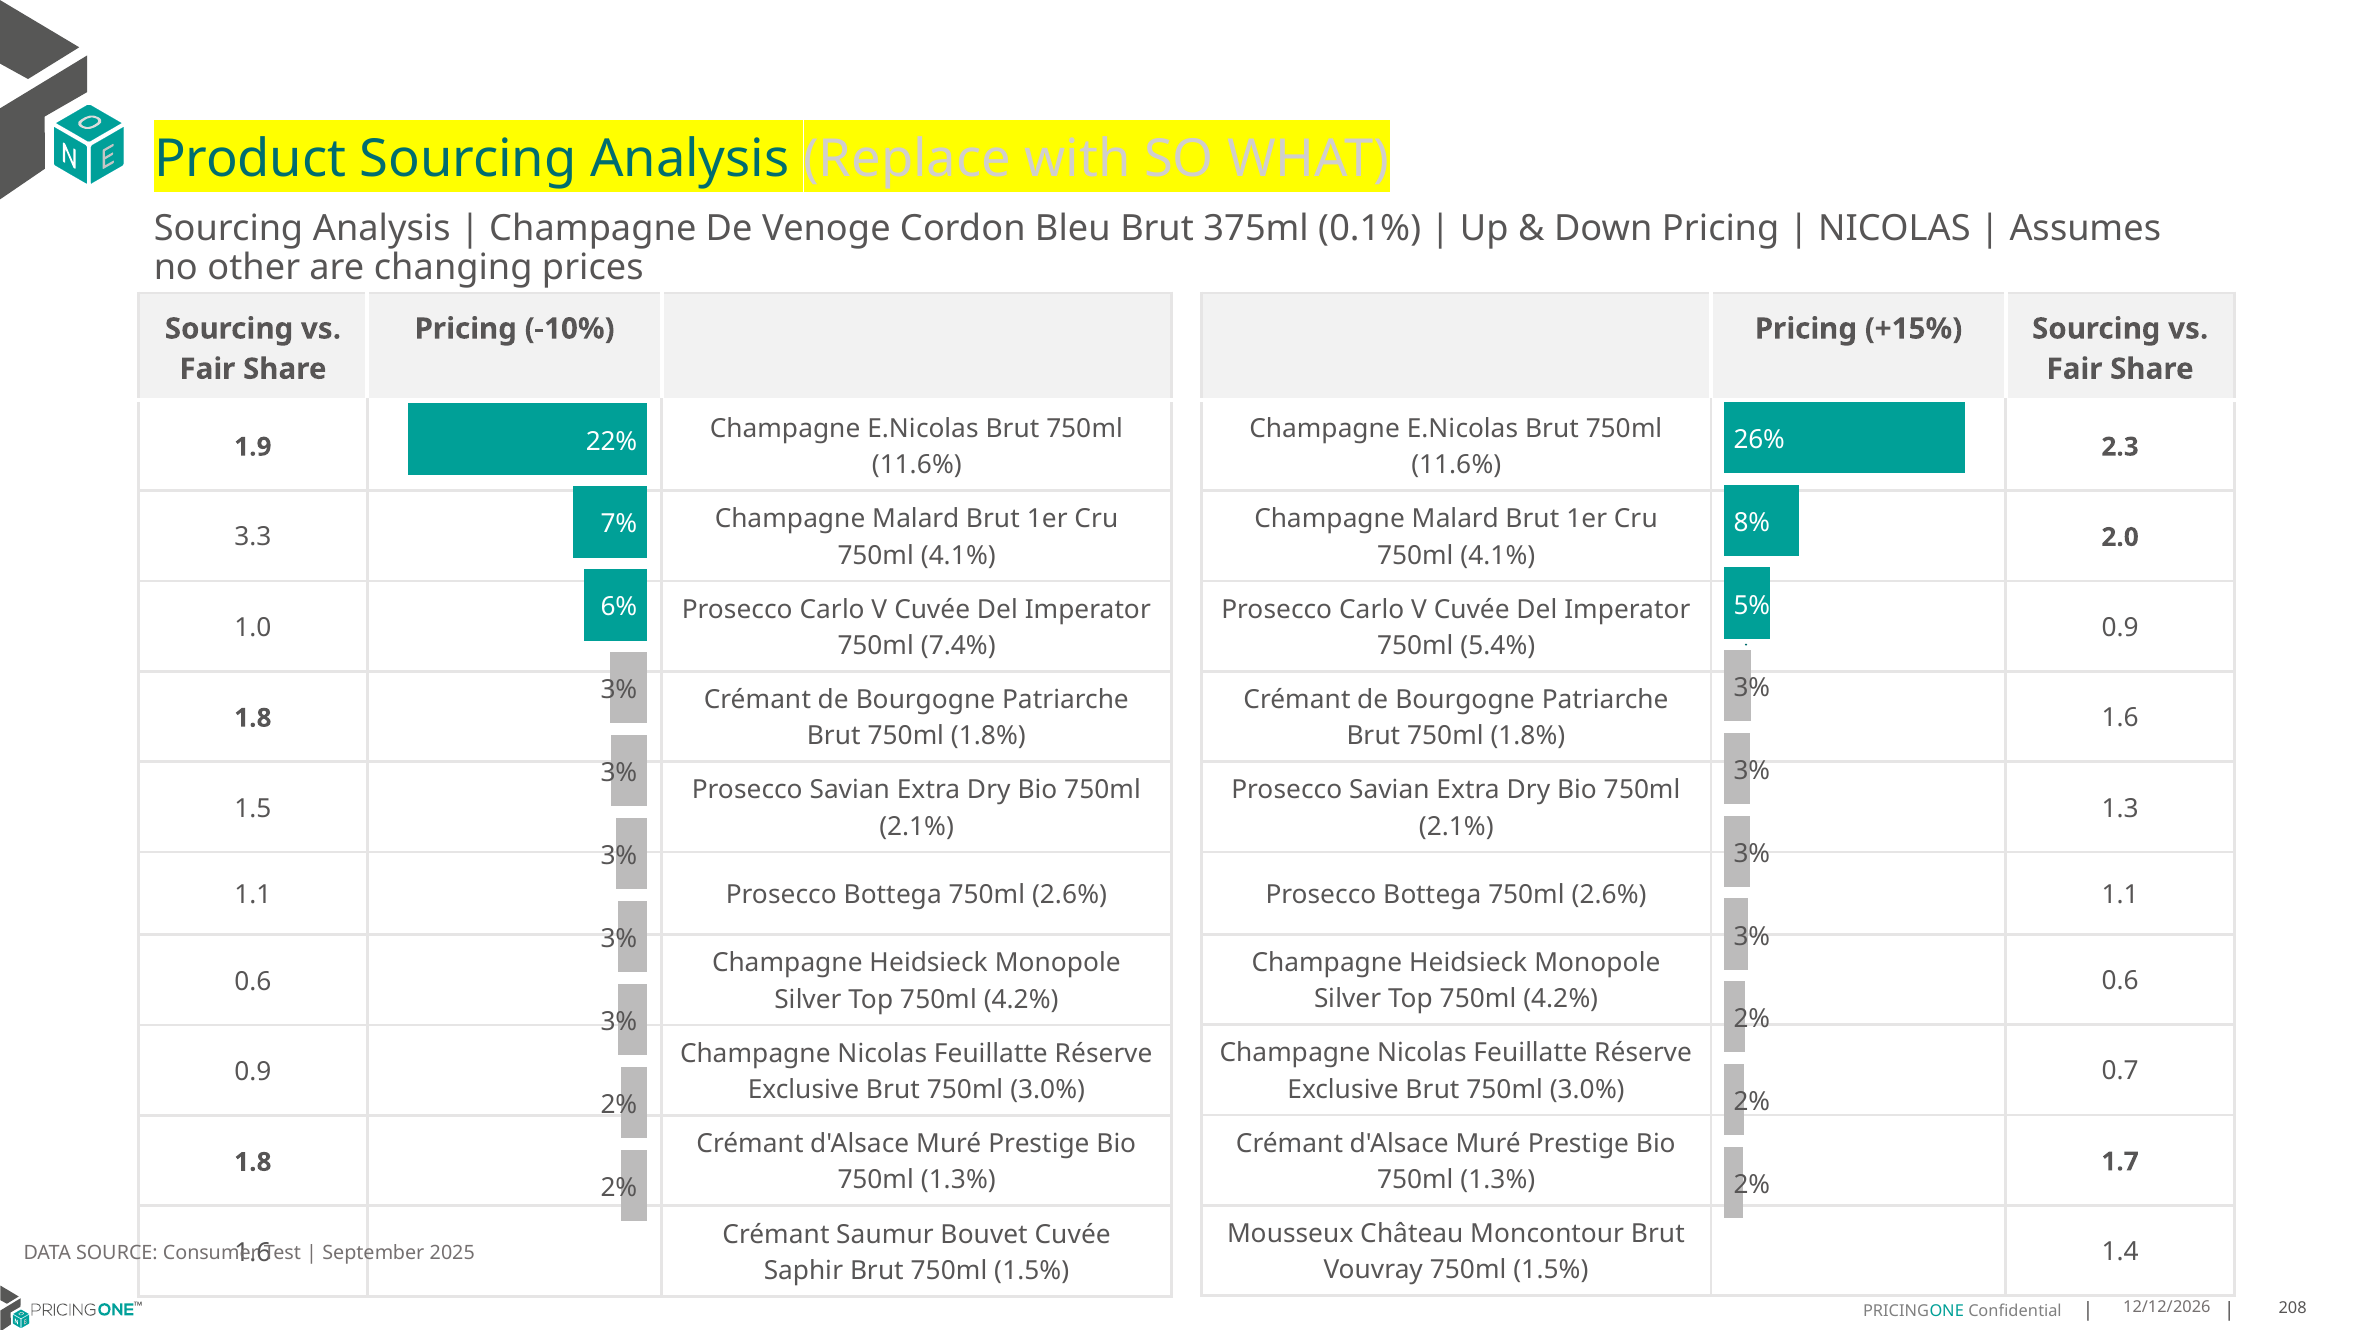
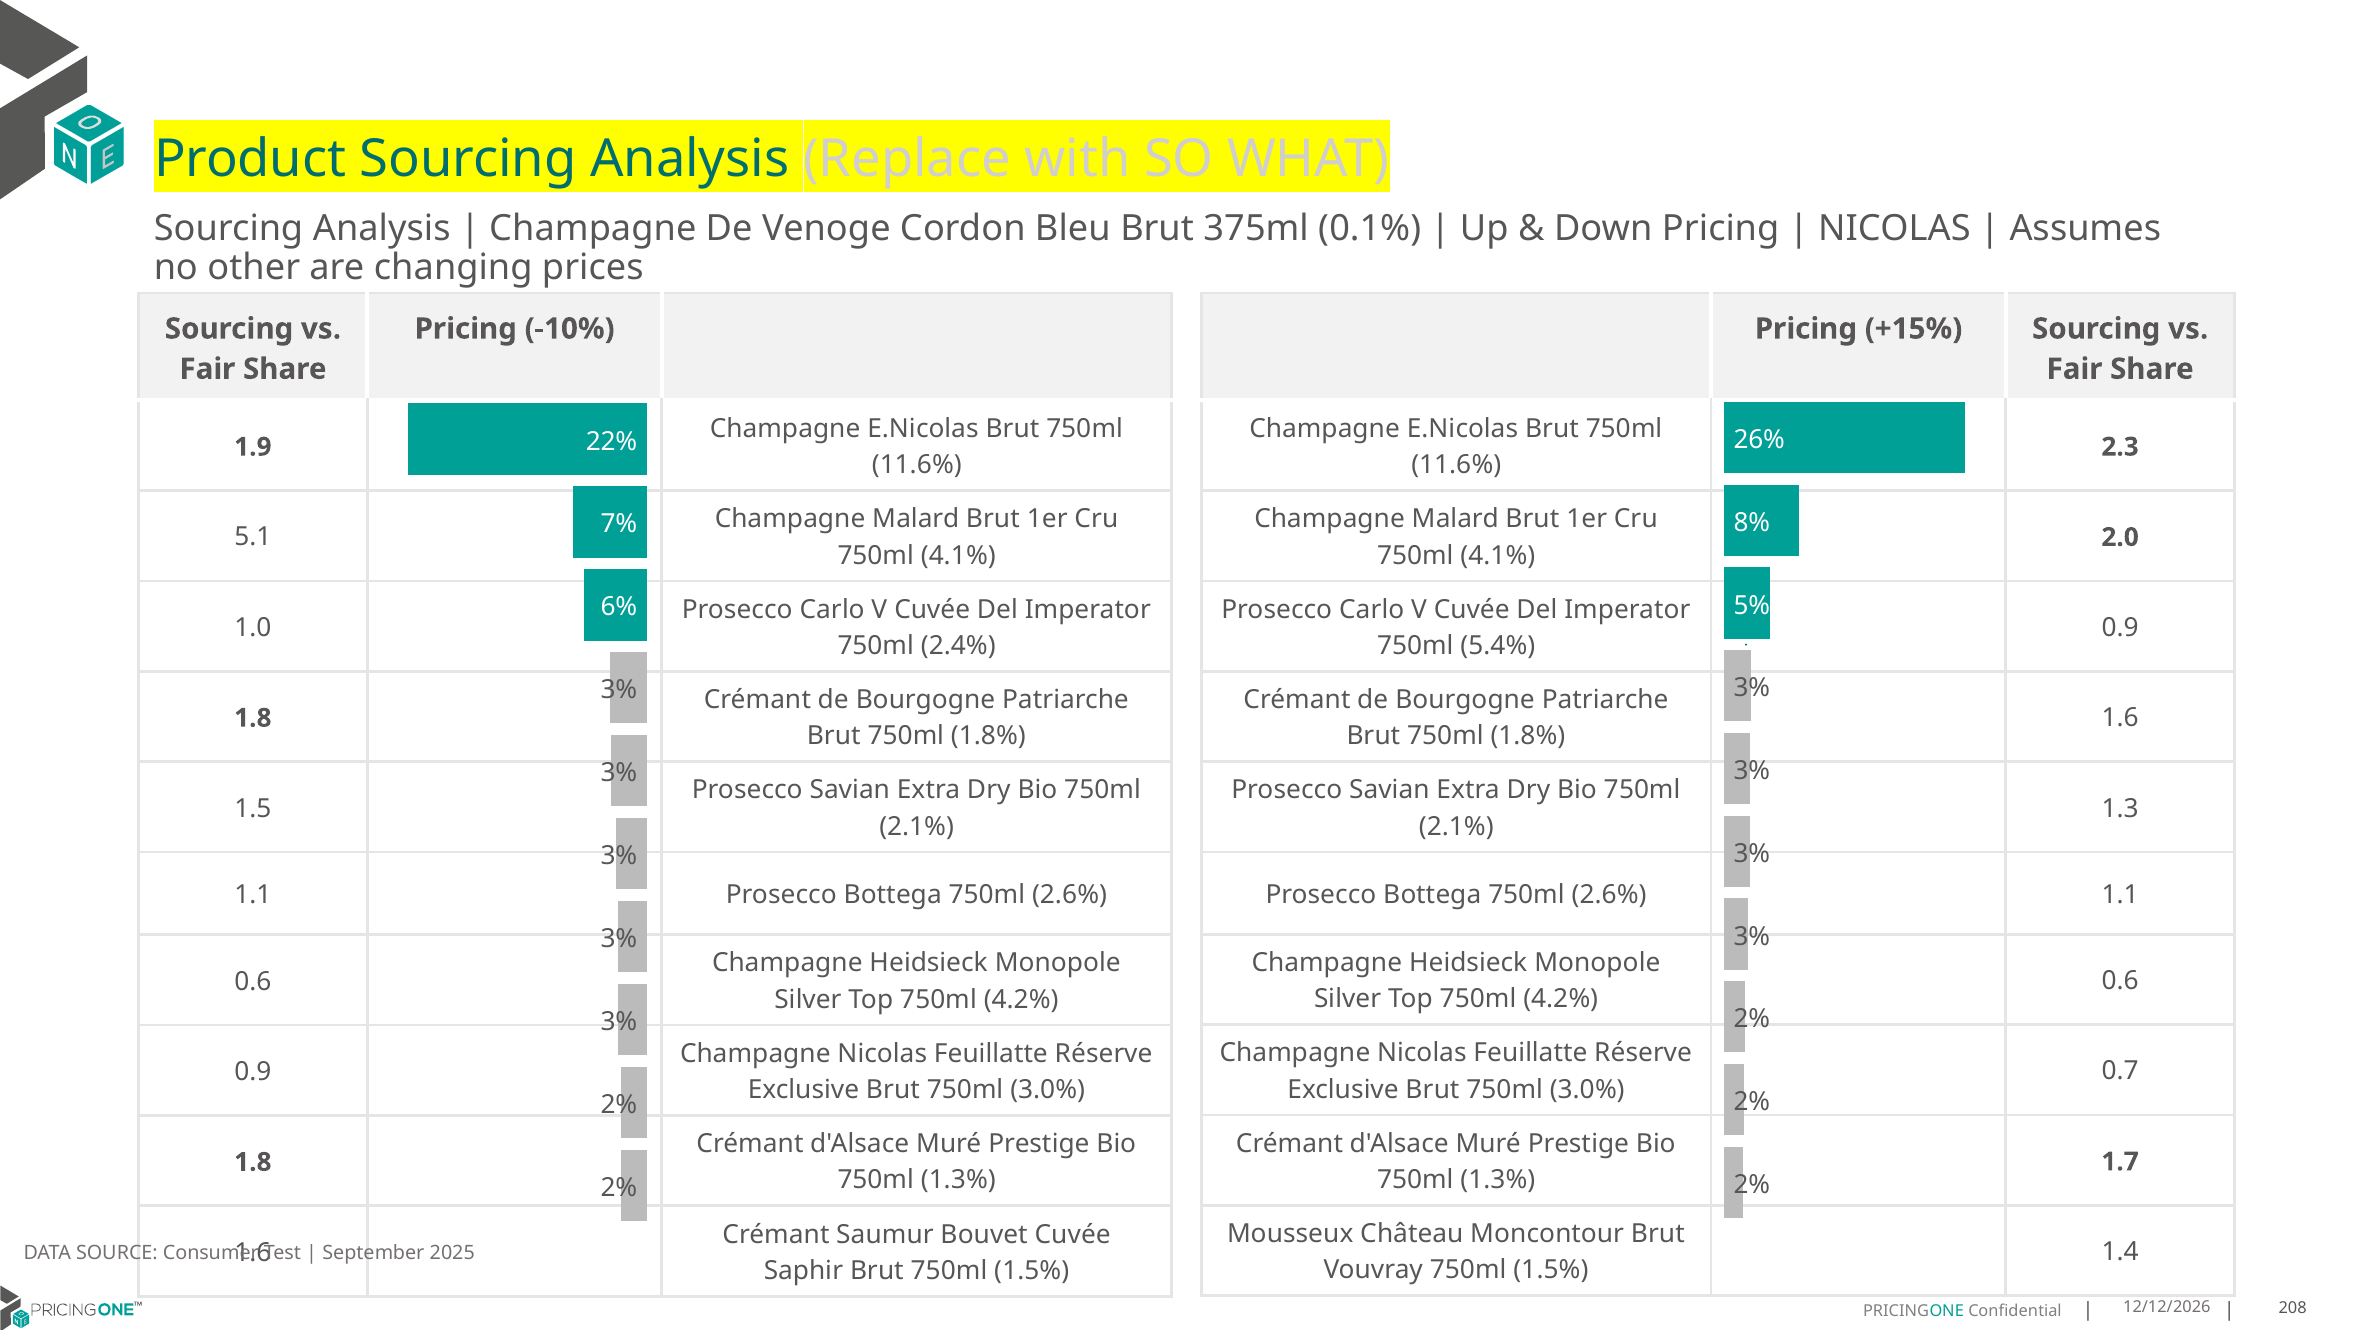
3.3: 3.3 -> 5.1 (253, 537)
7.4%: 7.4% -> 2.4% (958, 646)
